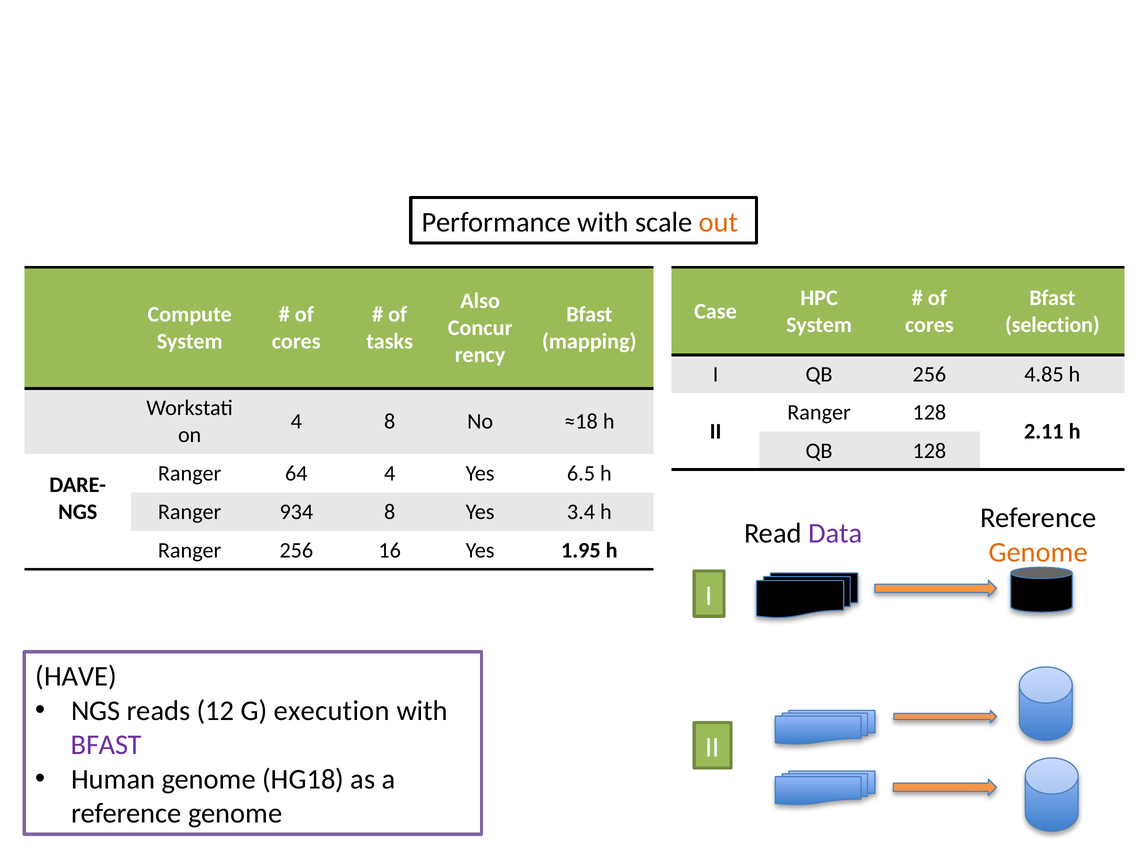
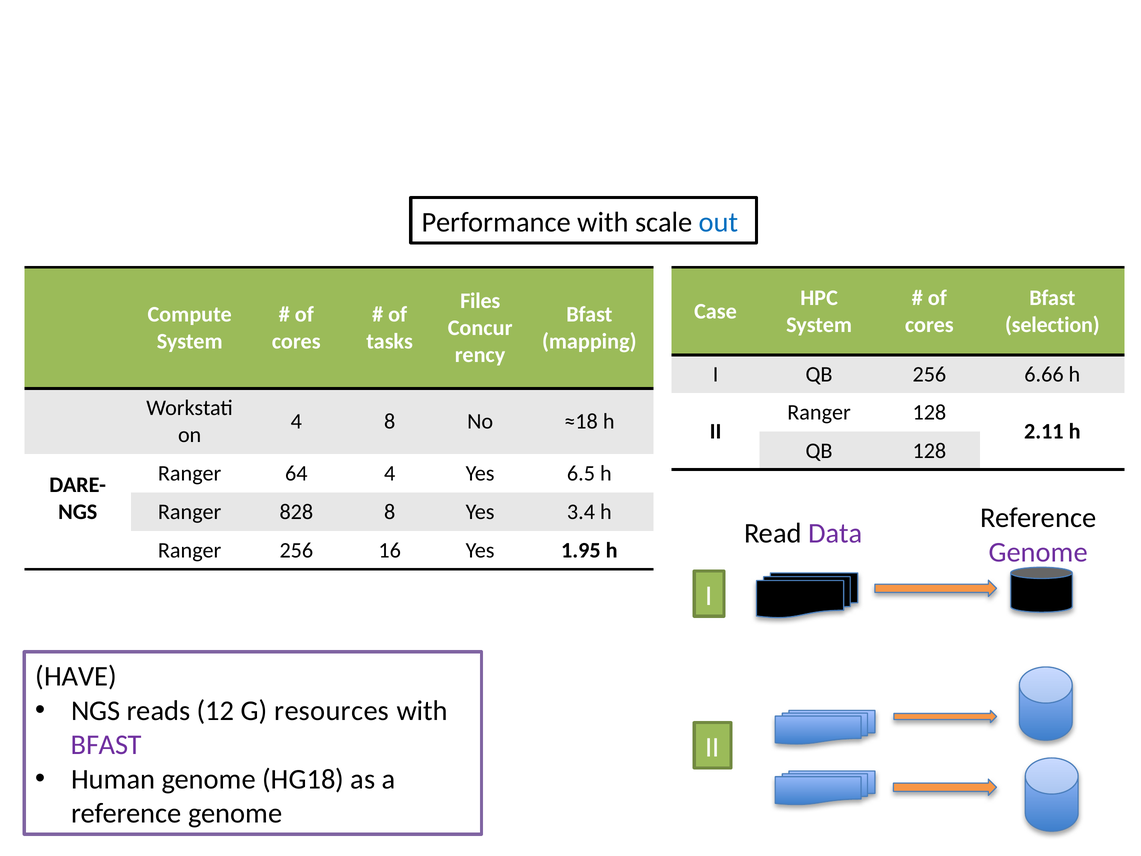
out colour: orange -> blue (719, 222)
Also: Also -> Files (480, 301)
4.85: 4.85 -> 6.66 (1044, 374)
934: 934 -> 828 (296, 512)
Genome colour: orange -> purple (1038, 552)
G execution: execution -> resources (332, 711)
